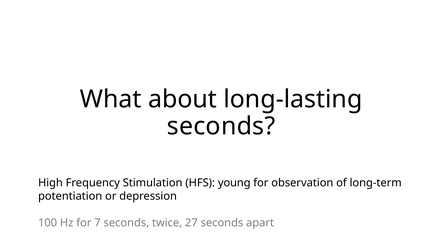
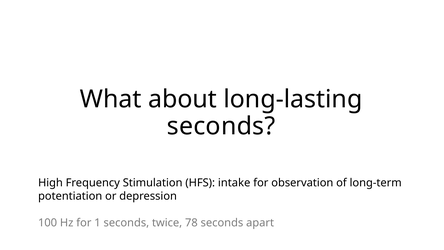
young: young -> intake (234, 183)
7: 7 -> 1 (97, 223)
27: 27 -> 78 (191, 223)
